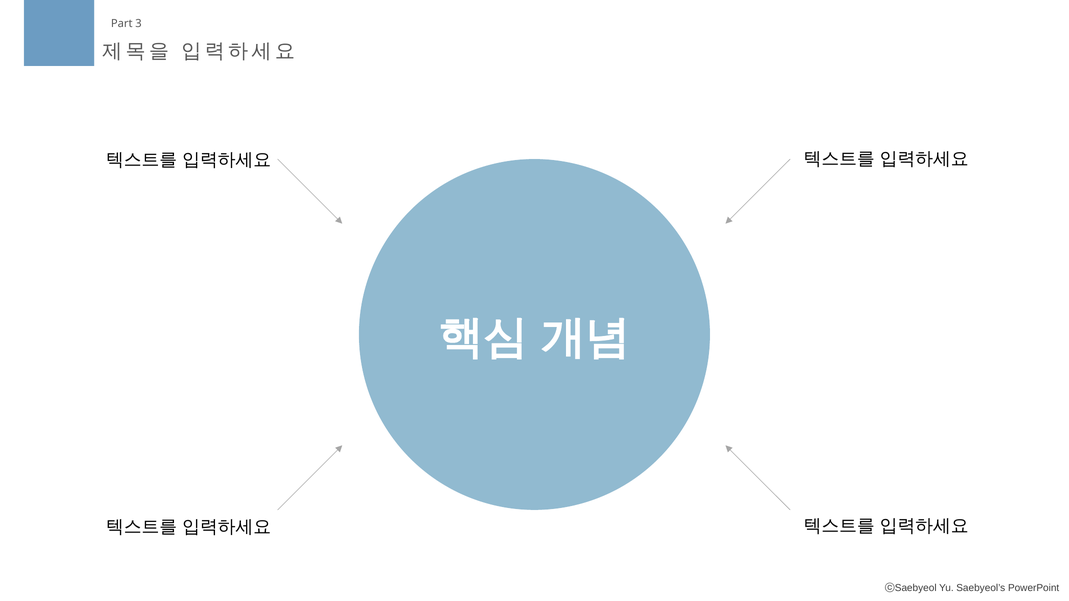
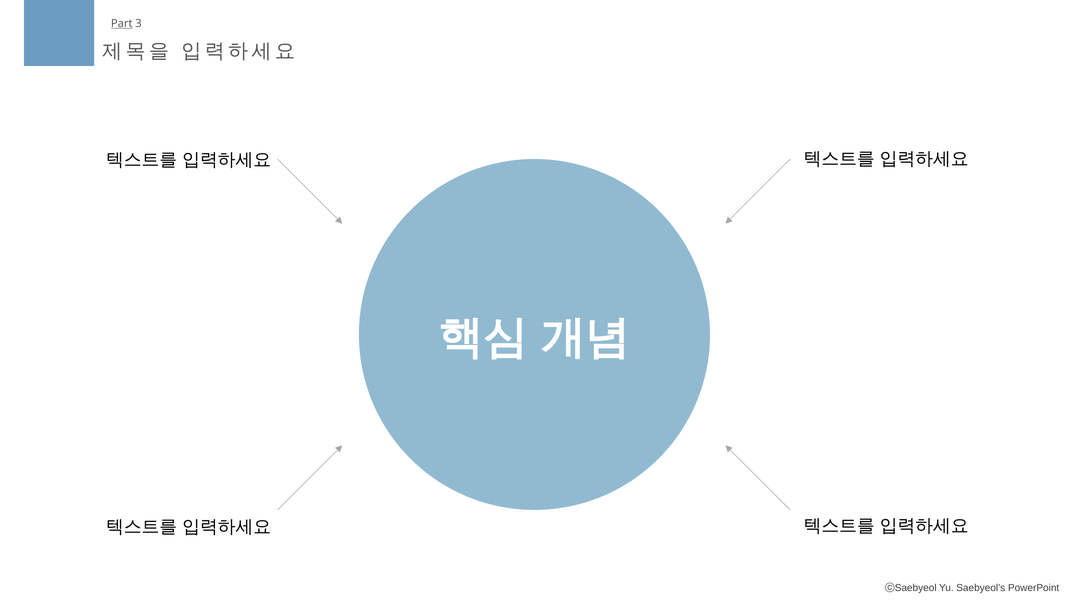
Part underline: none -> present (122, 23)
